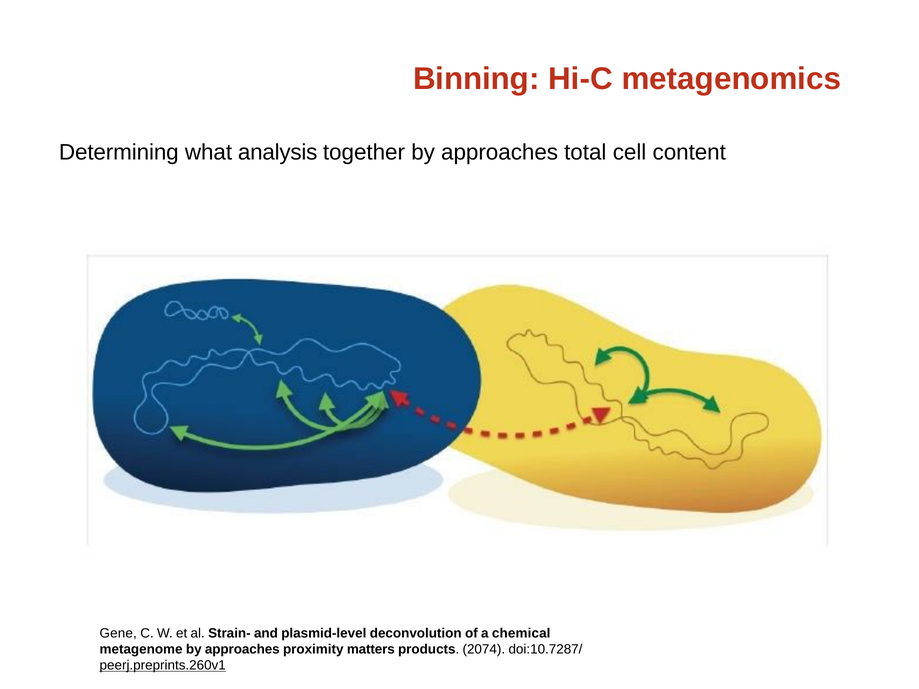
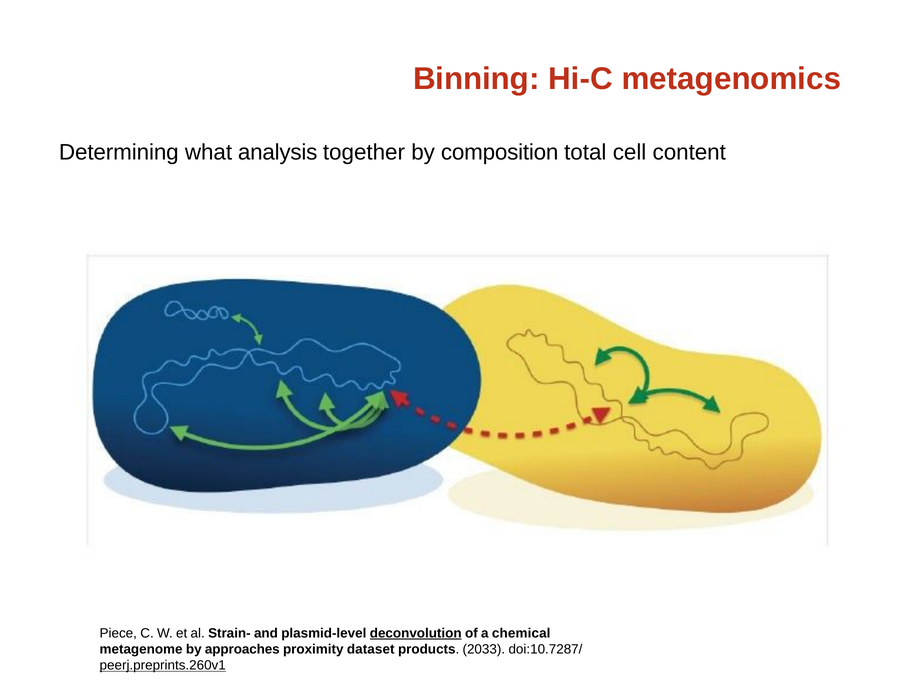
together by approaches: approaches -> composition (500, 153)
Gene: Gene -> Piece (118, 633)
deconvolution underline: none -> present (416, 633)
matters: matters -> dataset (371, 649)
2074: 2074 -> 2033 (484, 649)
